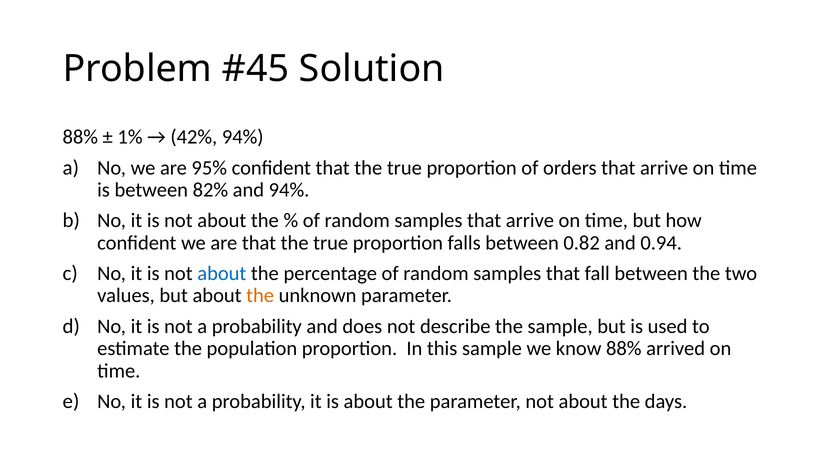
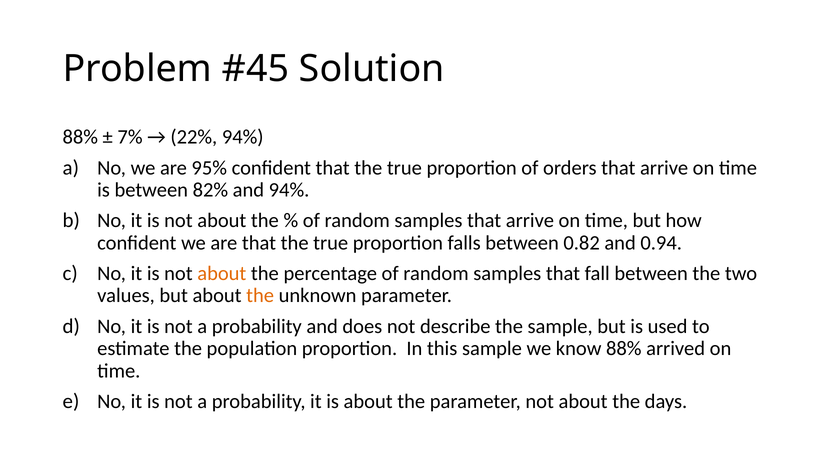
1%: 1% -> 7% (130, 137)
42%: 42% -> 22% (194, 137)
about colour: blue -> orange (222, 273)
